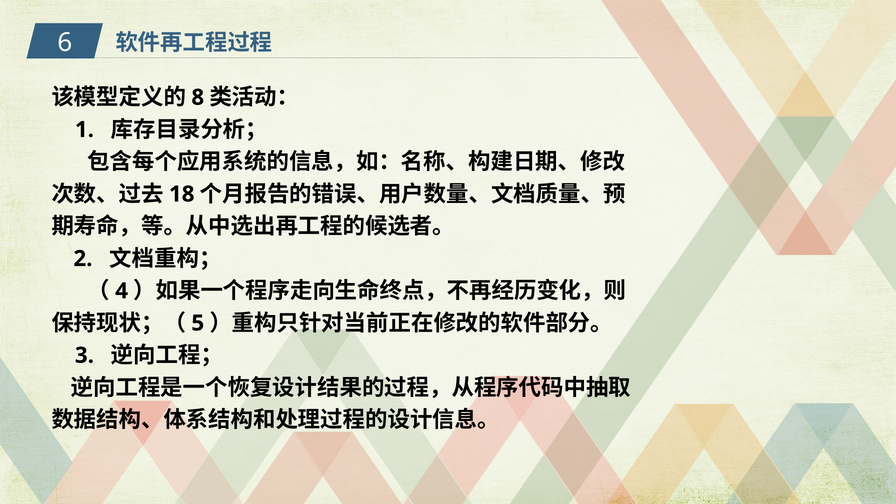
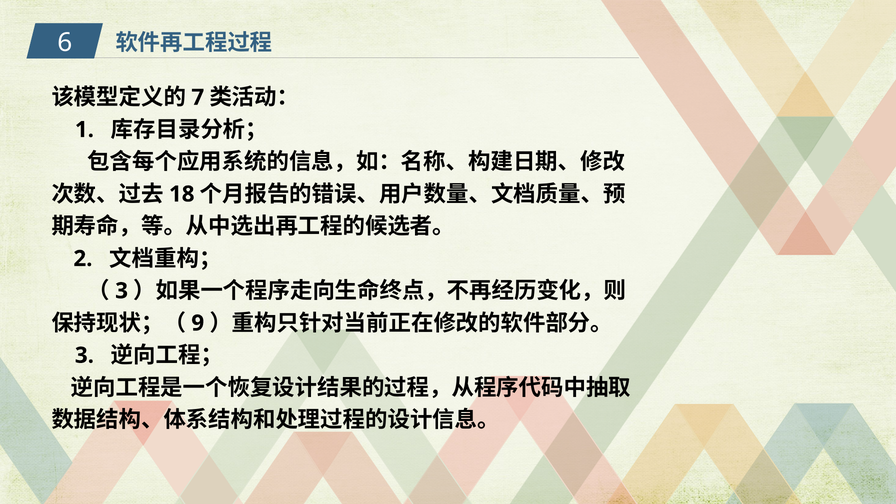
8: 8 -> 7 (198, 97)
4: 4 -> 3 (122, 291)
5: 5 -> 9 (198, 323)
